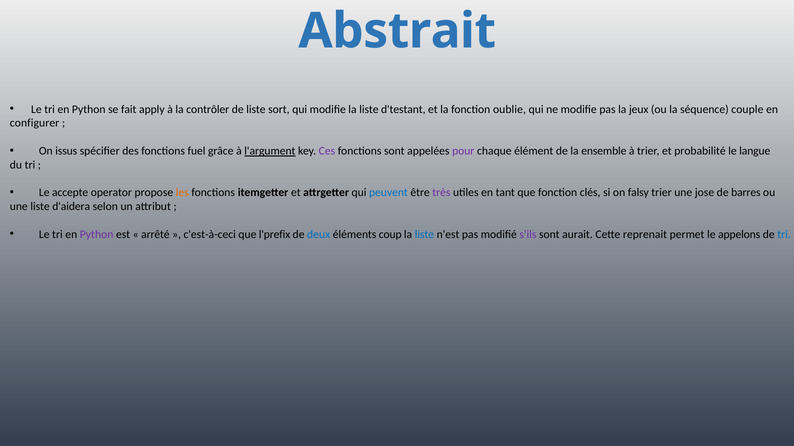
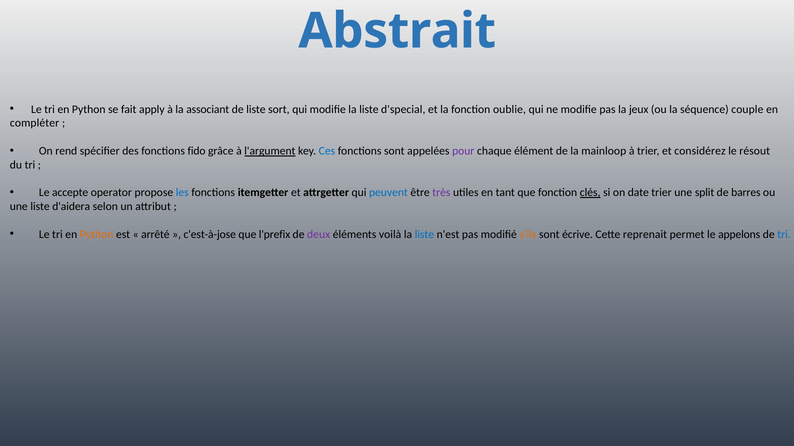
contrôler: contrôler -> associant (208, 109)
d'testant: d'testant -> d'special (403, 109)
configurer: configurer -> compléter (35, 123)
issus: issus -> rend (66, 151)
fuel: fuel -> fido (197, 151)
Ces colour: purple -> blue (327, 151)
ensemble: ensemble -> mainloop (604, 151)
probabilité: probabilité -> considérez (700, 151)
langue: langue -> résout (755, 151)
les colour: orange -> blue (182, 193)
clés underline: none -> present (590, 193)
falsy: falsy -> date (638, 193)
jose: jose -> split (705, 193)
Python colour: purple -> orange (97, 235)
c'est-à-ceci: c'est-à-ceci -> c'est-à-jose (210, 235)
deux colour: blue -> purple (319, 235)
coup: coup -> voilà (390, 235)
s'ils colour: purple -> orange (528, 235)
aurait: aurait -> écrive (578, 235)
